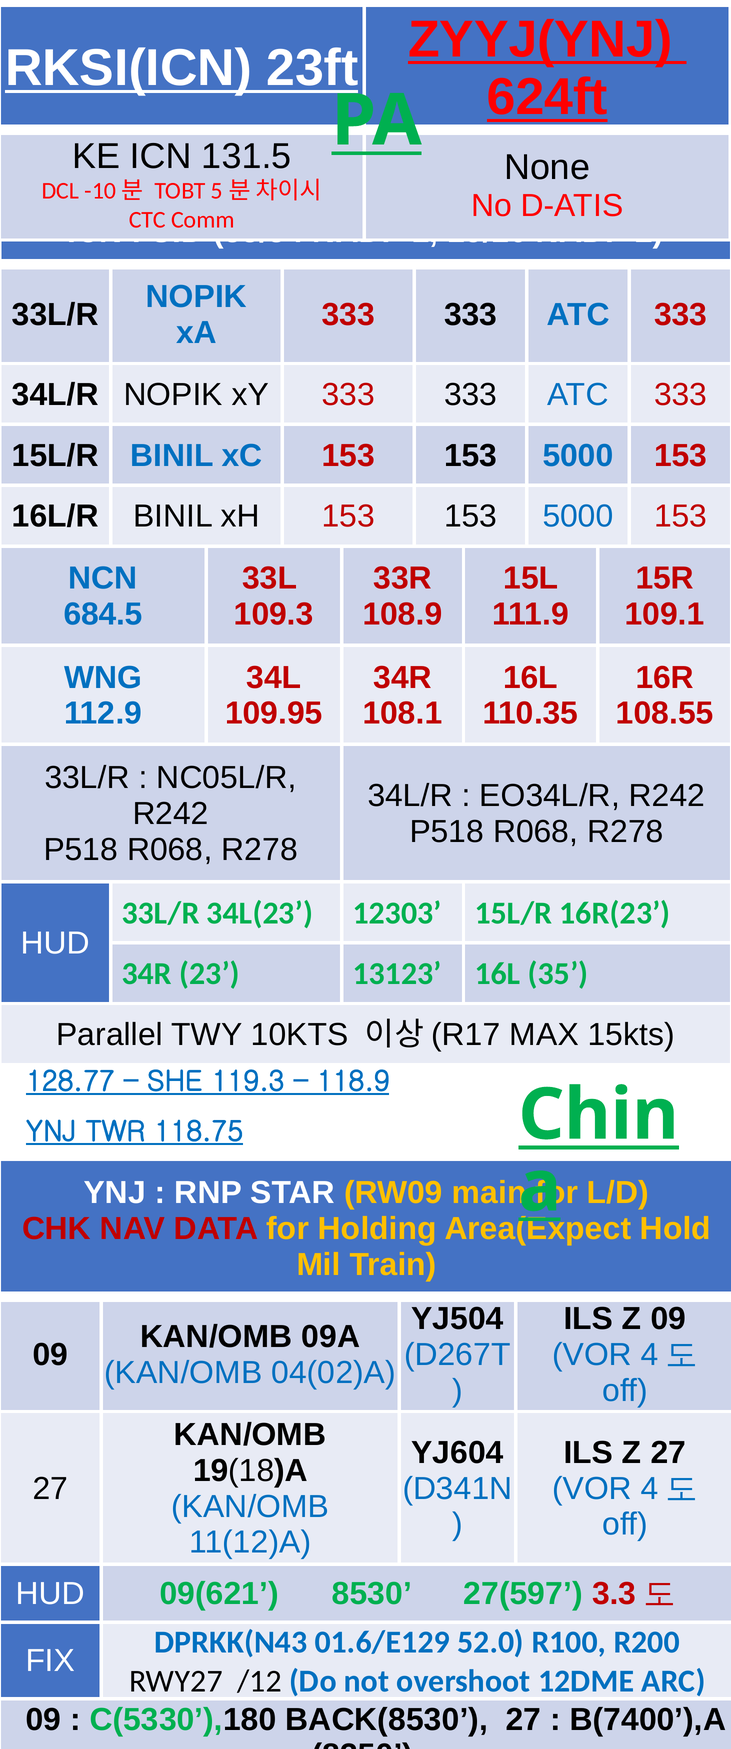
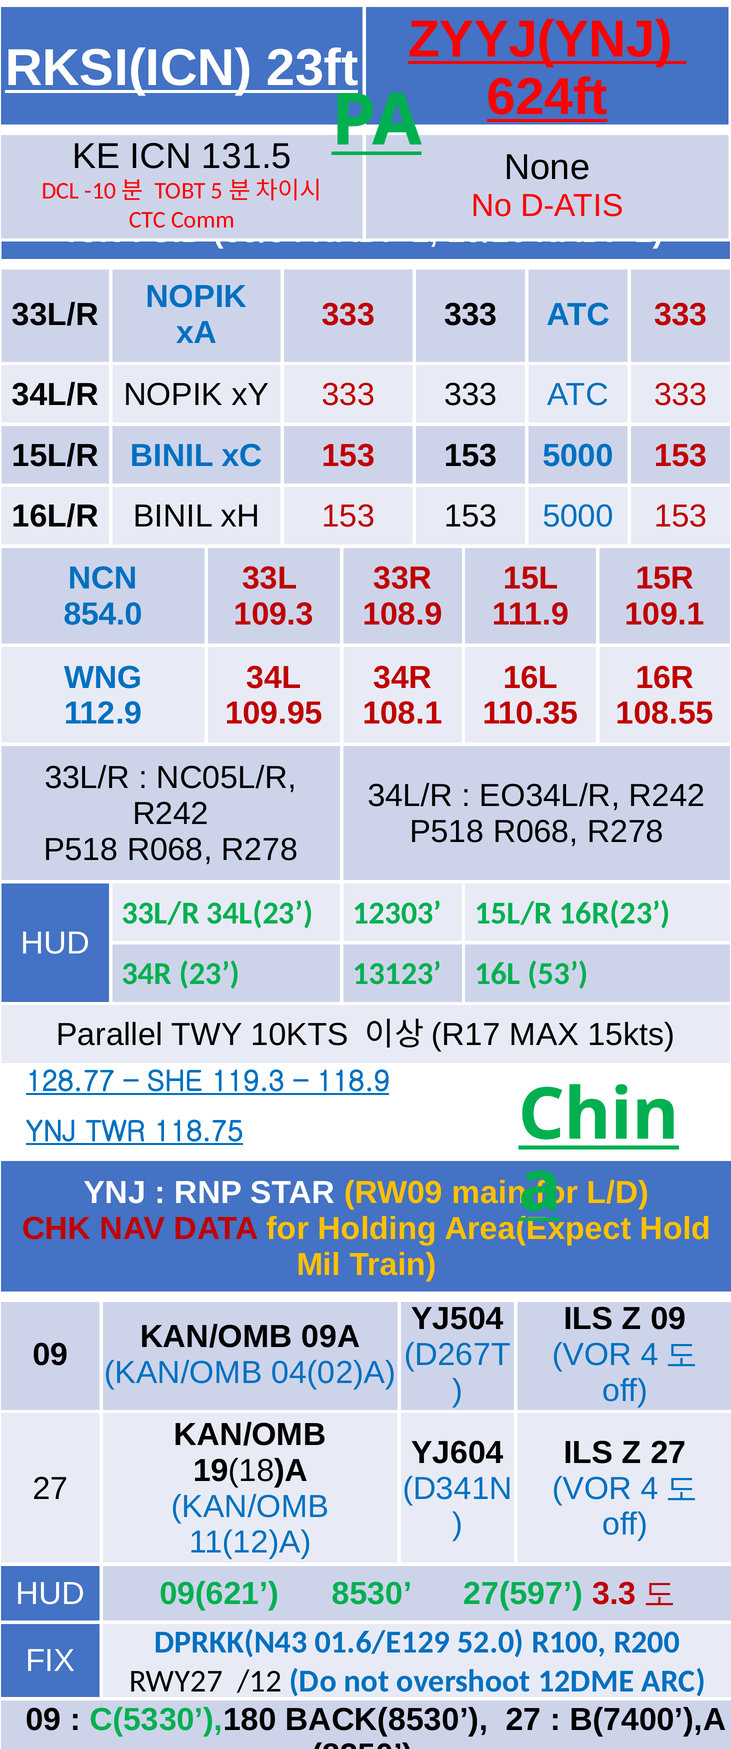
684.5: 684.5 -> 854.0 (103, 614)
35: 35 -> 53 (558, 974)
